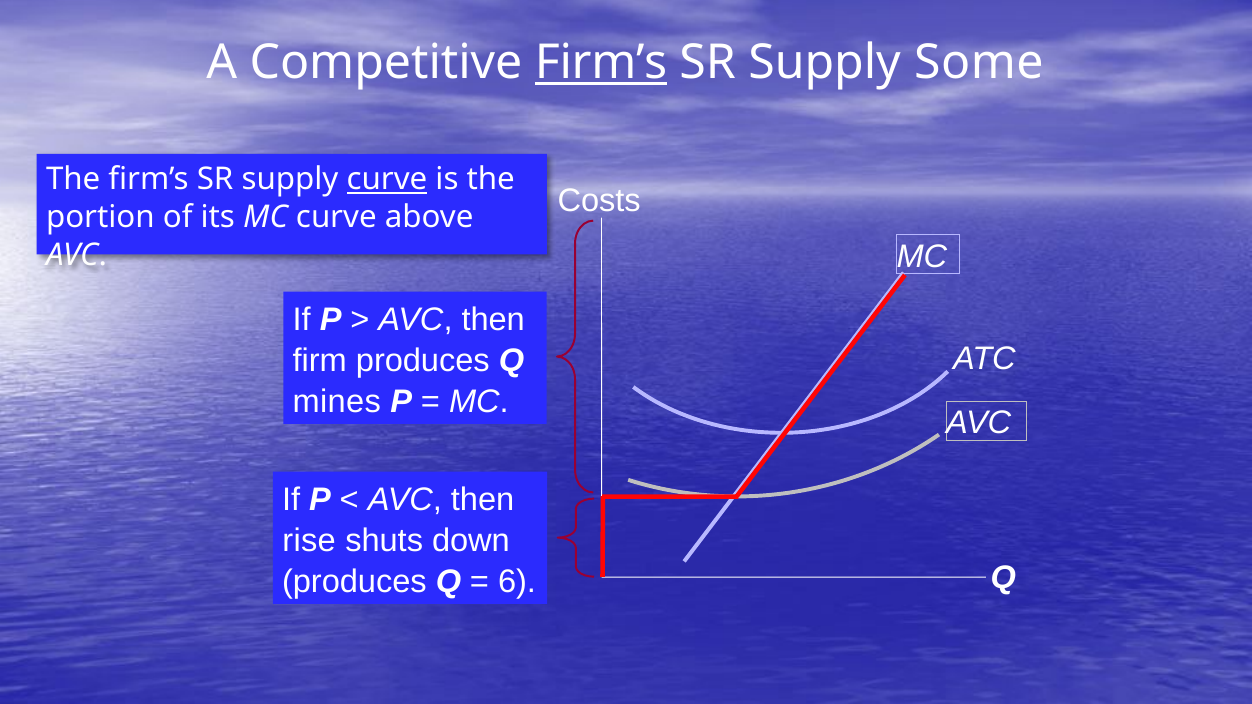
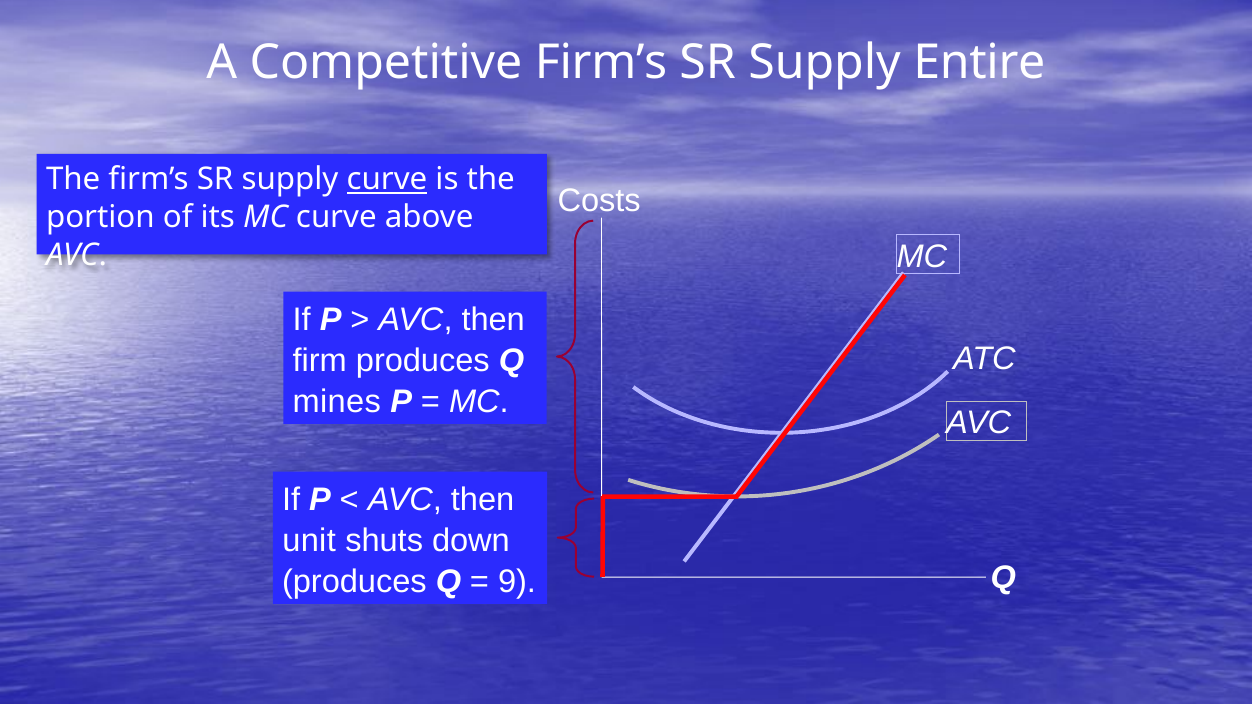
Firm’s underline: present -> none (601, 63)
Some: Some -> Entire (979, 63)
rise: rise -> unit (309, 541)
6: 6 -> 9 (517, 582)
